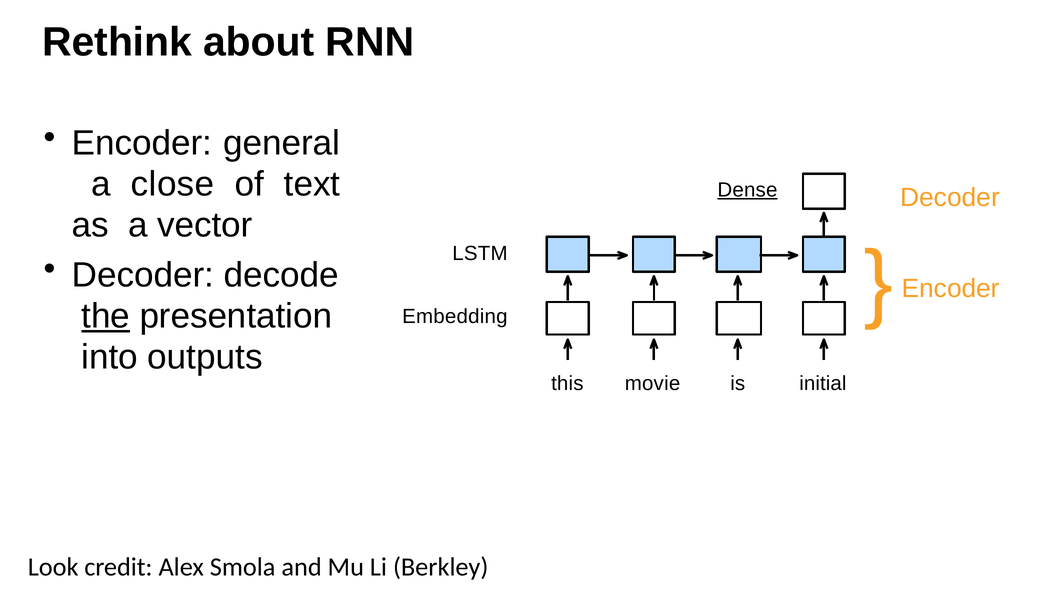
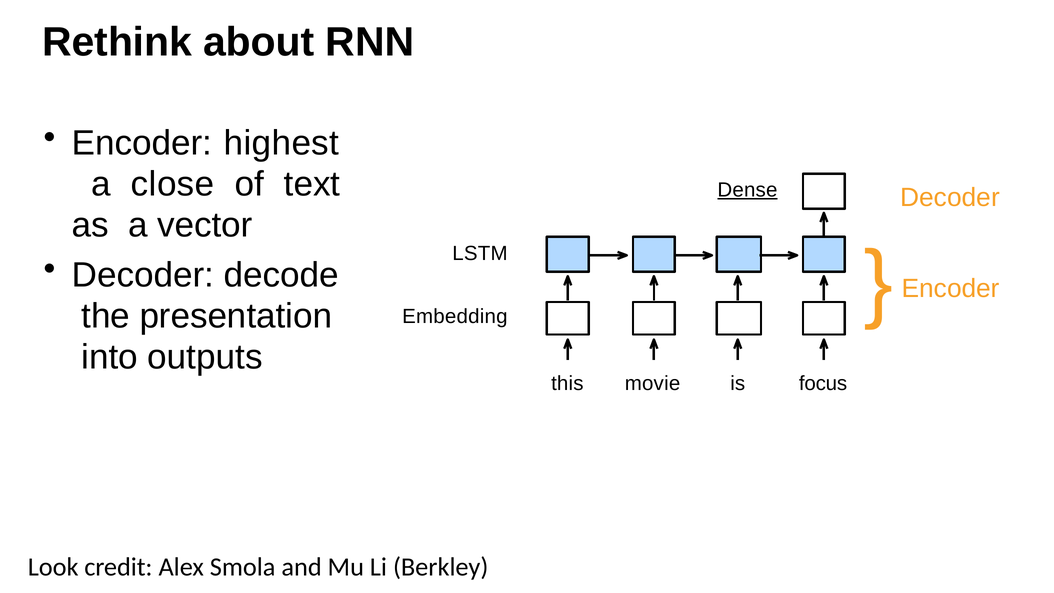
general: general -> highest (281, 143)
the underline: present -> none (106, 316)
initial: initial -> focus (823, 383)
